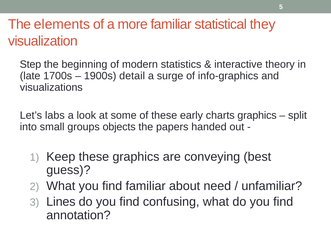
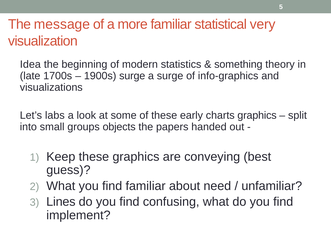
elements: elements -> message (62, 24)
they: they -> very (263, 24)
Step: Step -> Idea (30, 64)
interactive: interactive -> something (238, 64)
1900s detail: detail -> surge (132, 76)
annotation: annotation -> implement (78, 215)
